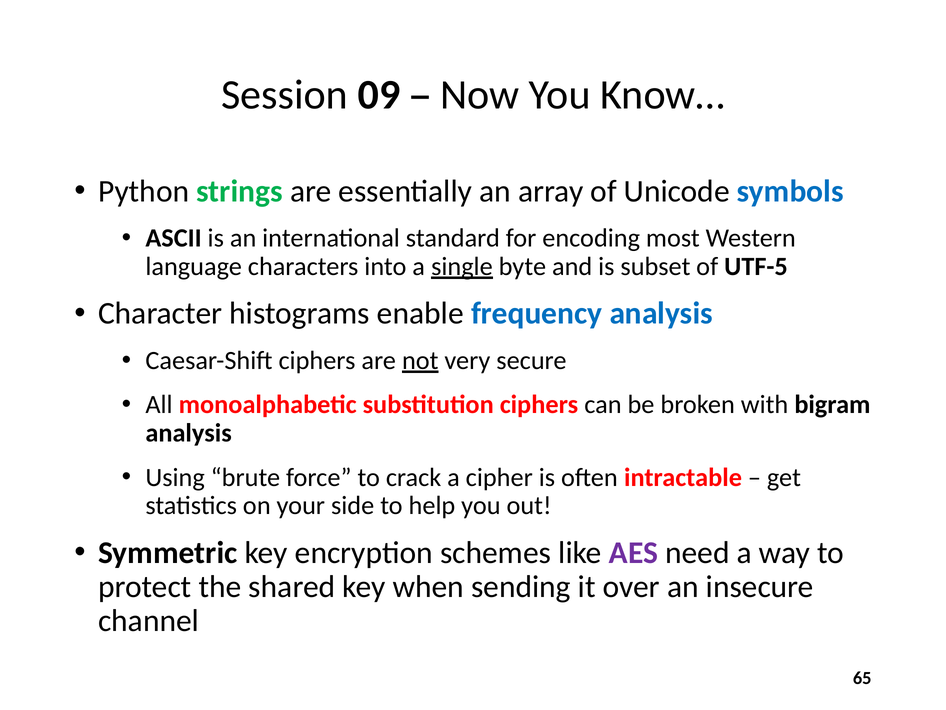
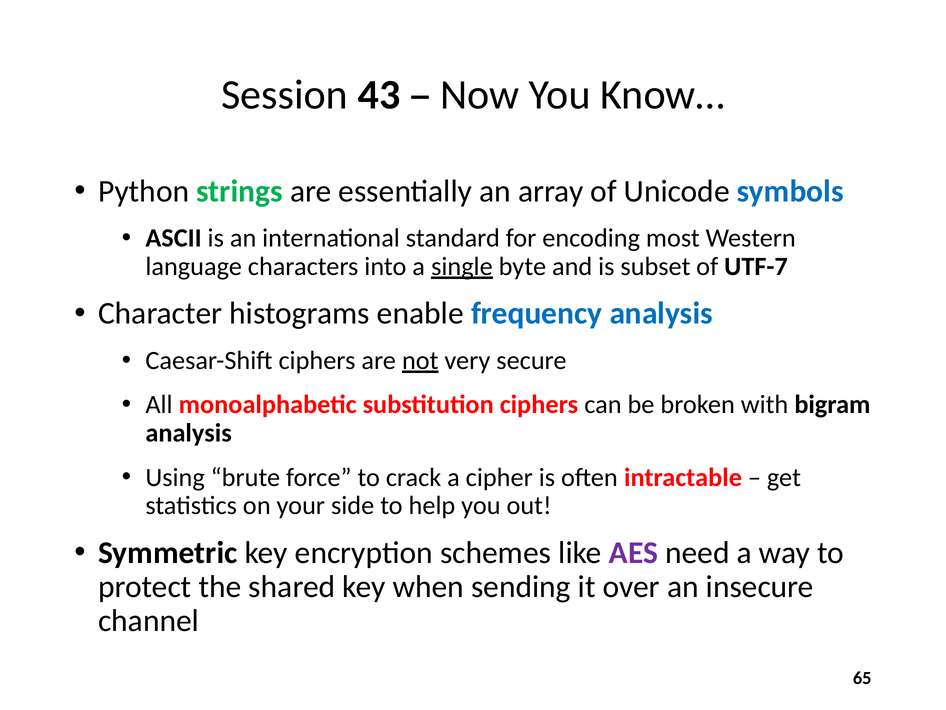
09: 09 -> 43 (379, 95)
UTF-5: UTF-5 -> UTF-7 (756, 266)
